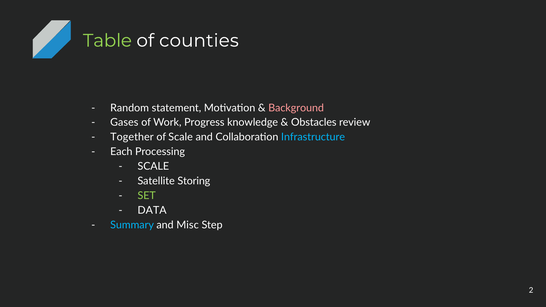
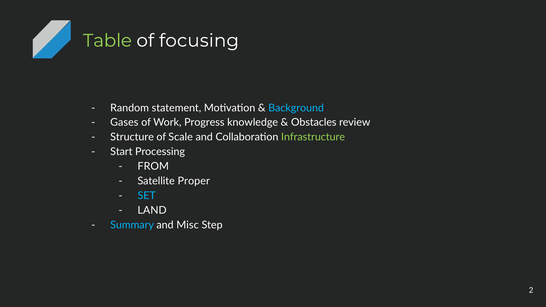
counties: counties -> focusing (199, 41)
Background colour: pink -> light blue (296, 108)
Together: Together -> Structure (132, 137)
Infrastructure colour: light blue -> light green (313, 137)
Each: Each -> Start (121, 152)
SCALE: SCALE -> FROM (153, 166)
Storing: Storing -> Proper (194, 181)
SET colour: light green -> light blue (147, 196)
DATA: DATA -> LAND (152, 210)
